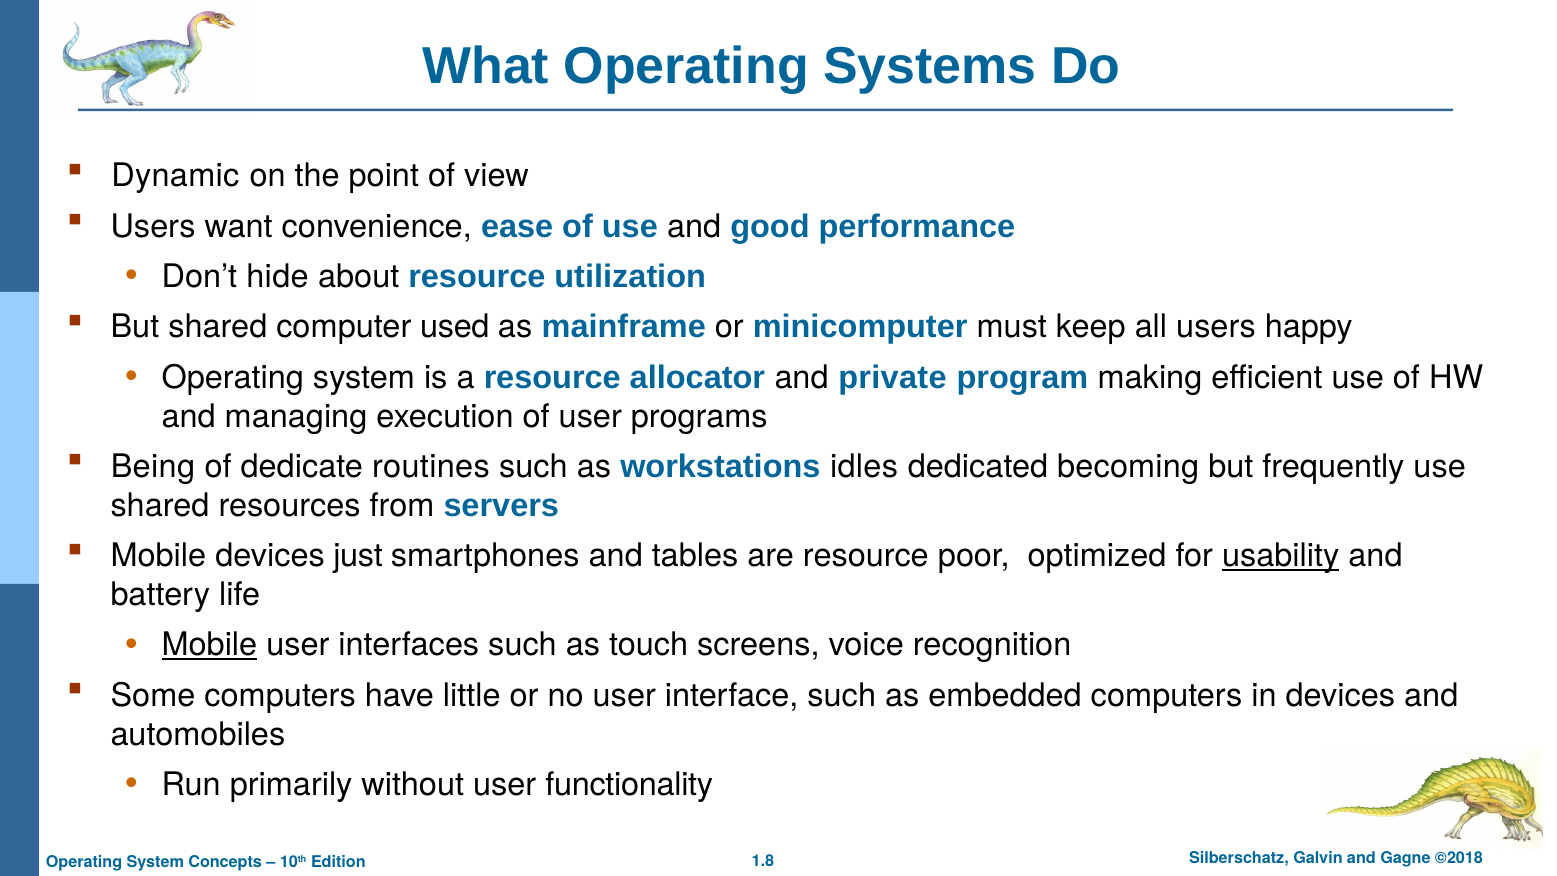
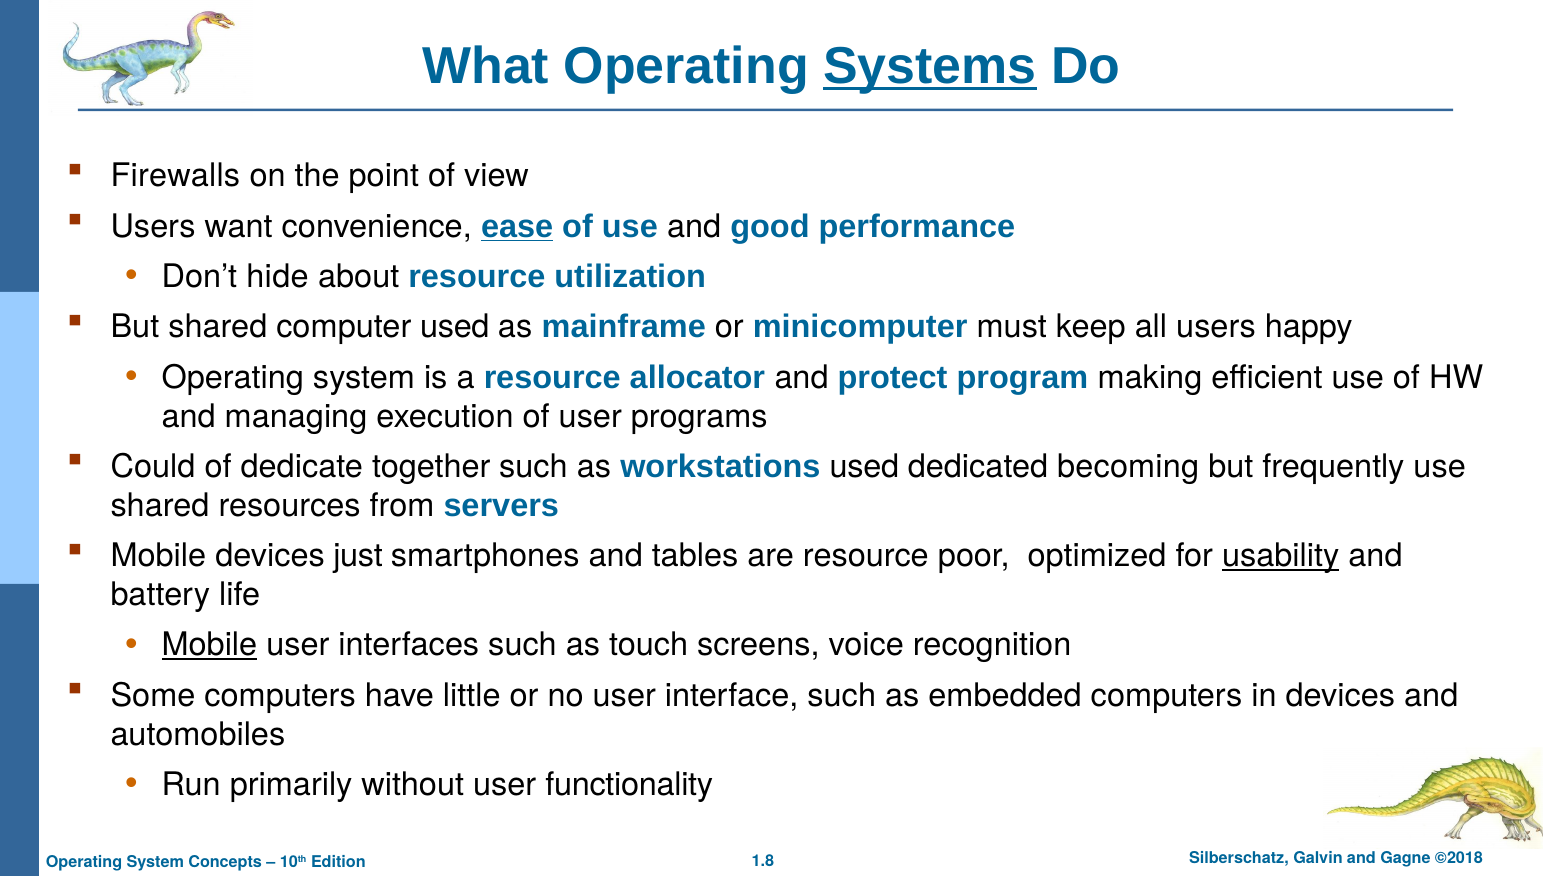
Systems underline: none -> present (930, 66)
Dynamic: Dynamic -> Firewalls (175, 176)
ease underline: none -> present (517, 226)
private: private -> protect (893, 377)
Being: Being -> Could (153, 467)
routines: routines -> together (431, 467)
workstations idles: idles -> used (864, 467)
